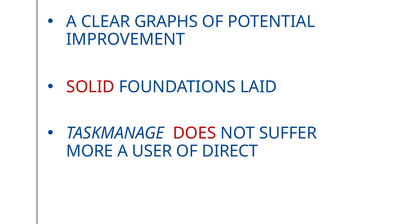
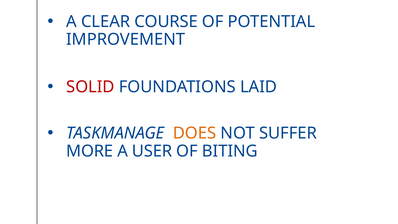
GRAPHS: GRAPHS -> COURSE (166, 22)
DOES colour: red -> orange (195, 133)
DIRECT: DIRECT -> BITING (230, 151)
